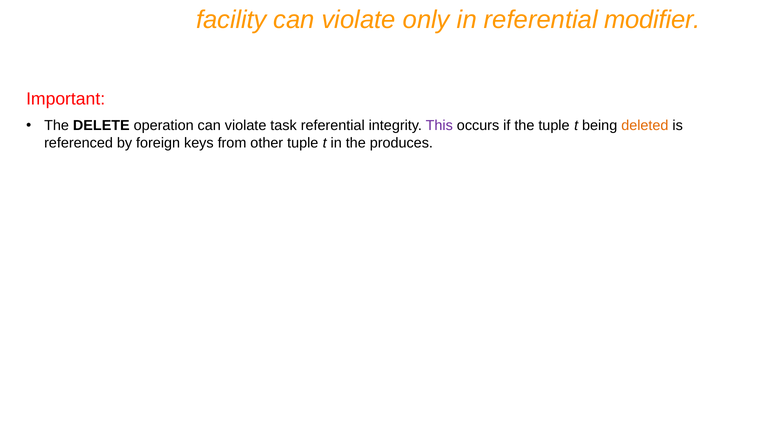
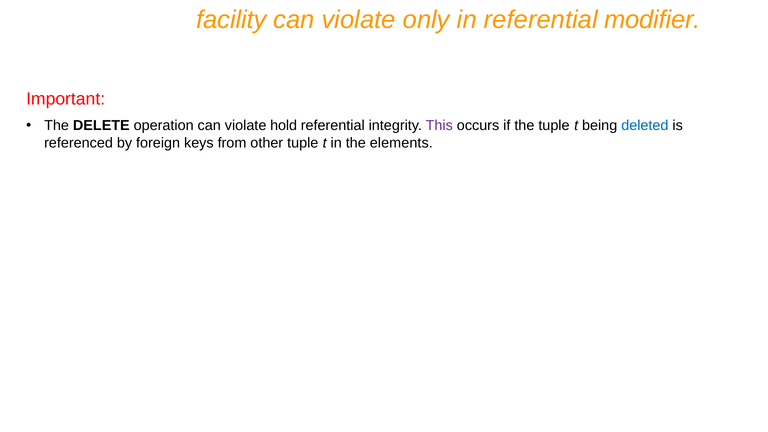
task: task -> hold (284, 126)
deleted colour: orange -> blue (645, 126)
produces: produces -> elements (401, 143)
